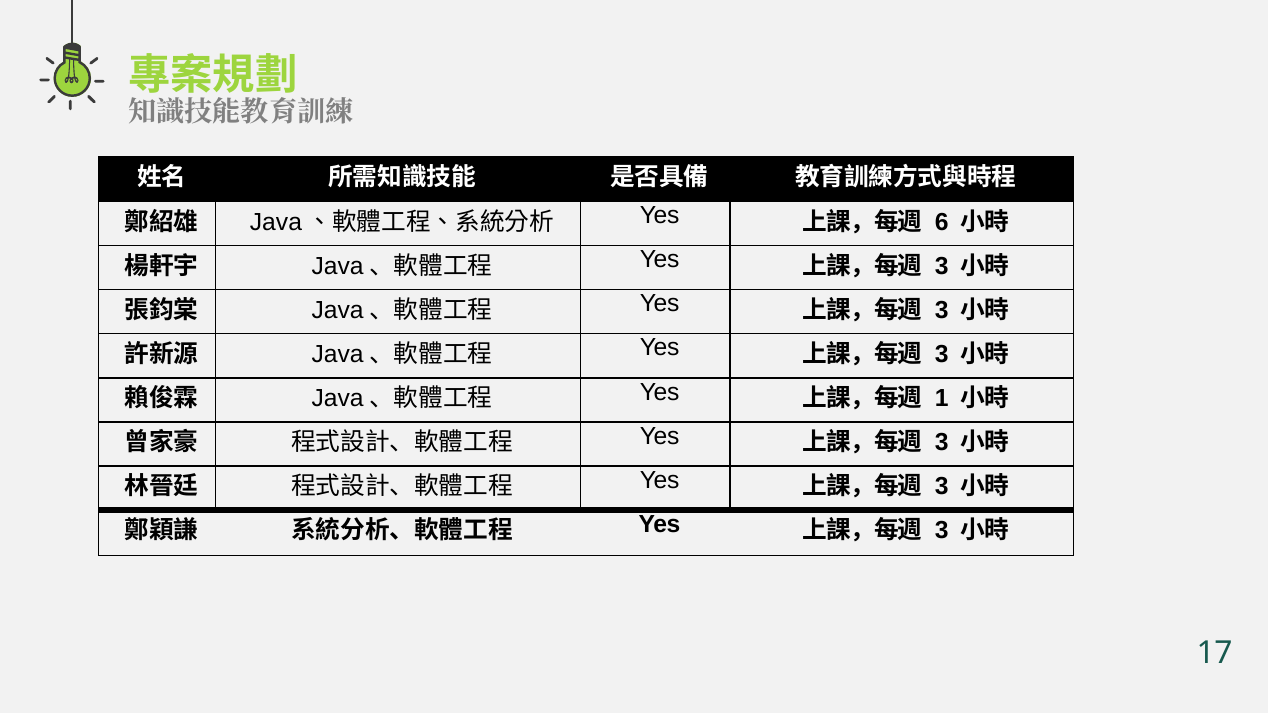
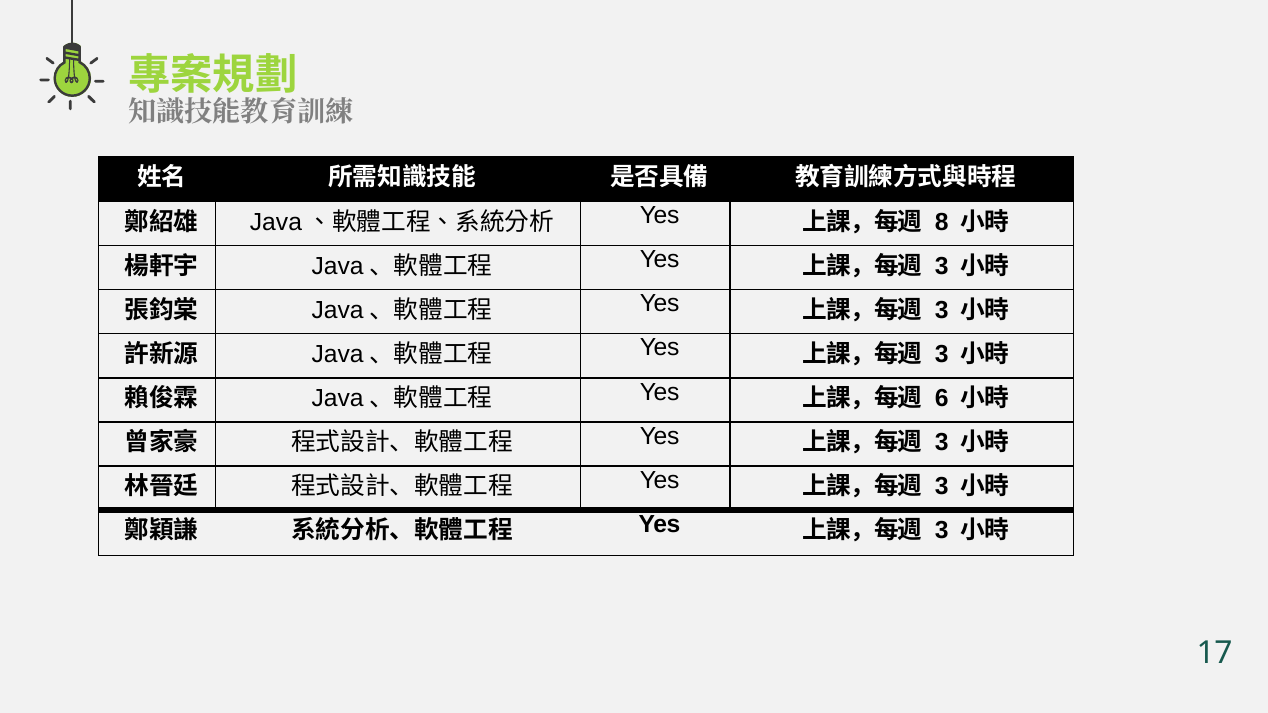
6: 6 -> 8 (942, 222)
1: 1 -> 6 (942, 399)
